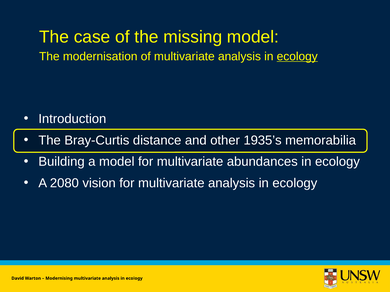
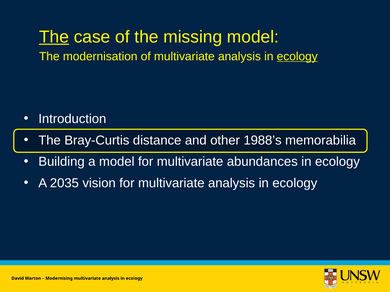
The underline: none -> present (54, 37)
1935’s: 1935’s -> 1988’s (263, 141)
2080: 2080 -> 2035 (64, 183)
